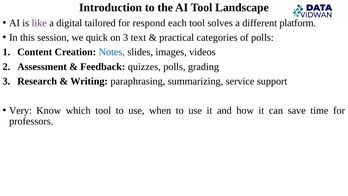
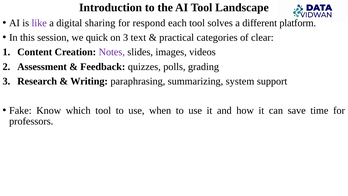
tailored: tailored -> sharing (100, 23)
of polls: polls -> clear (262, 37)
Notes colour: blue -> purple (112, 52)
service: service -> system (240, 81)
Very: Very -> Fake (20, 110)
